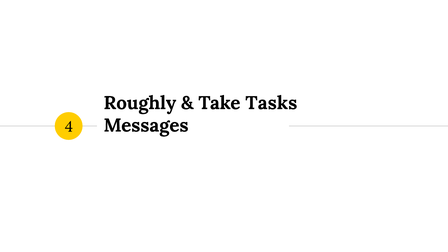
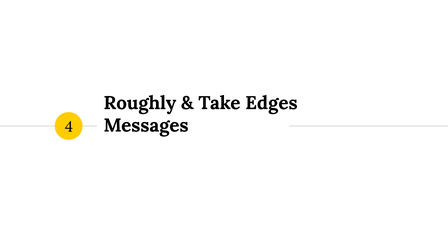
Tasks: Tasks -> Edges (271, 103)
